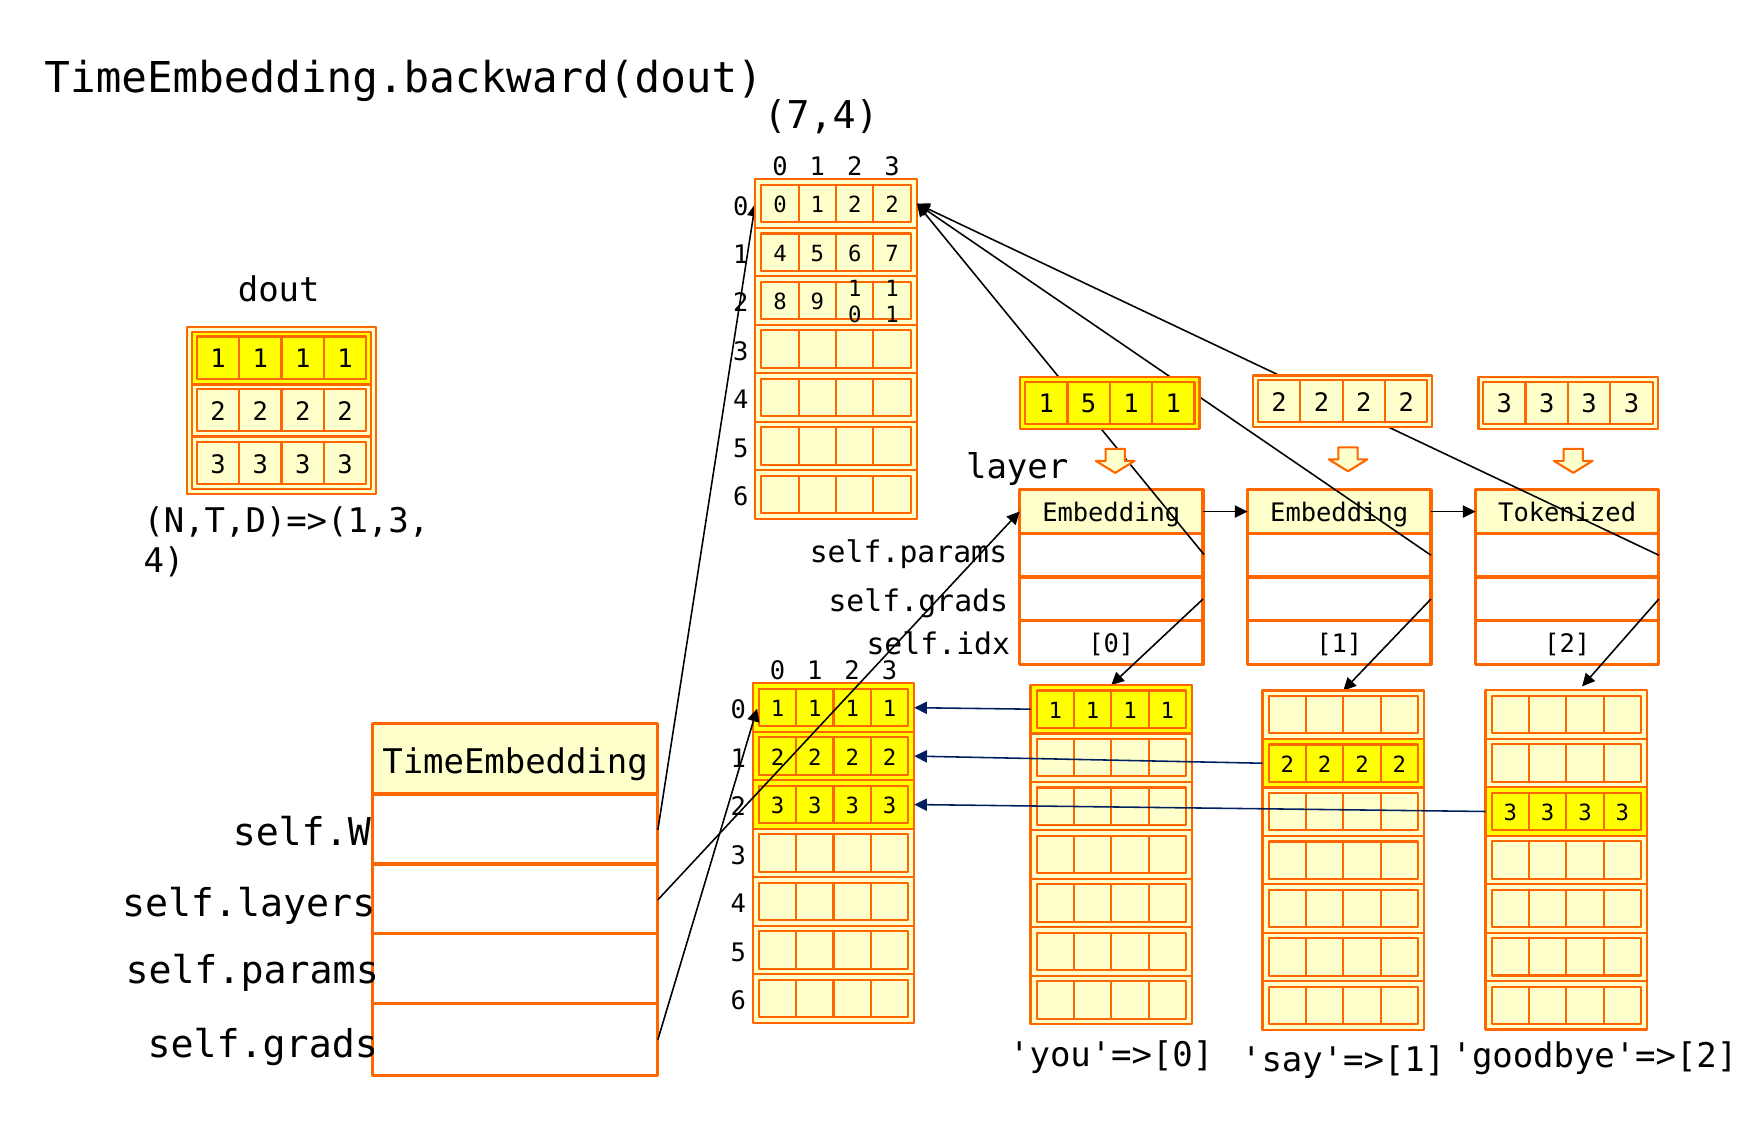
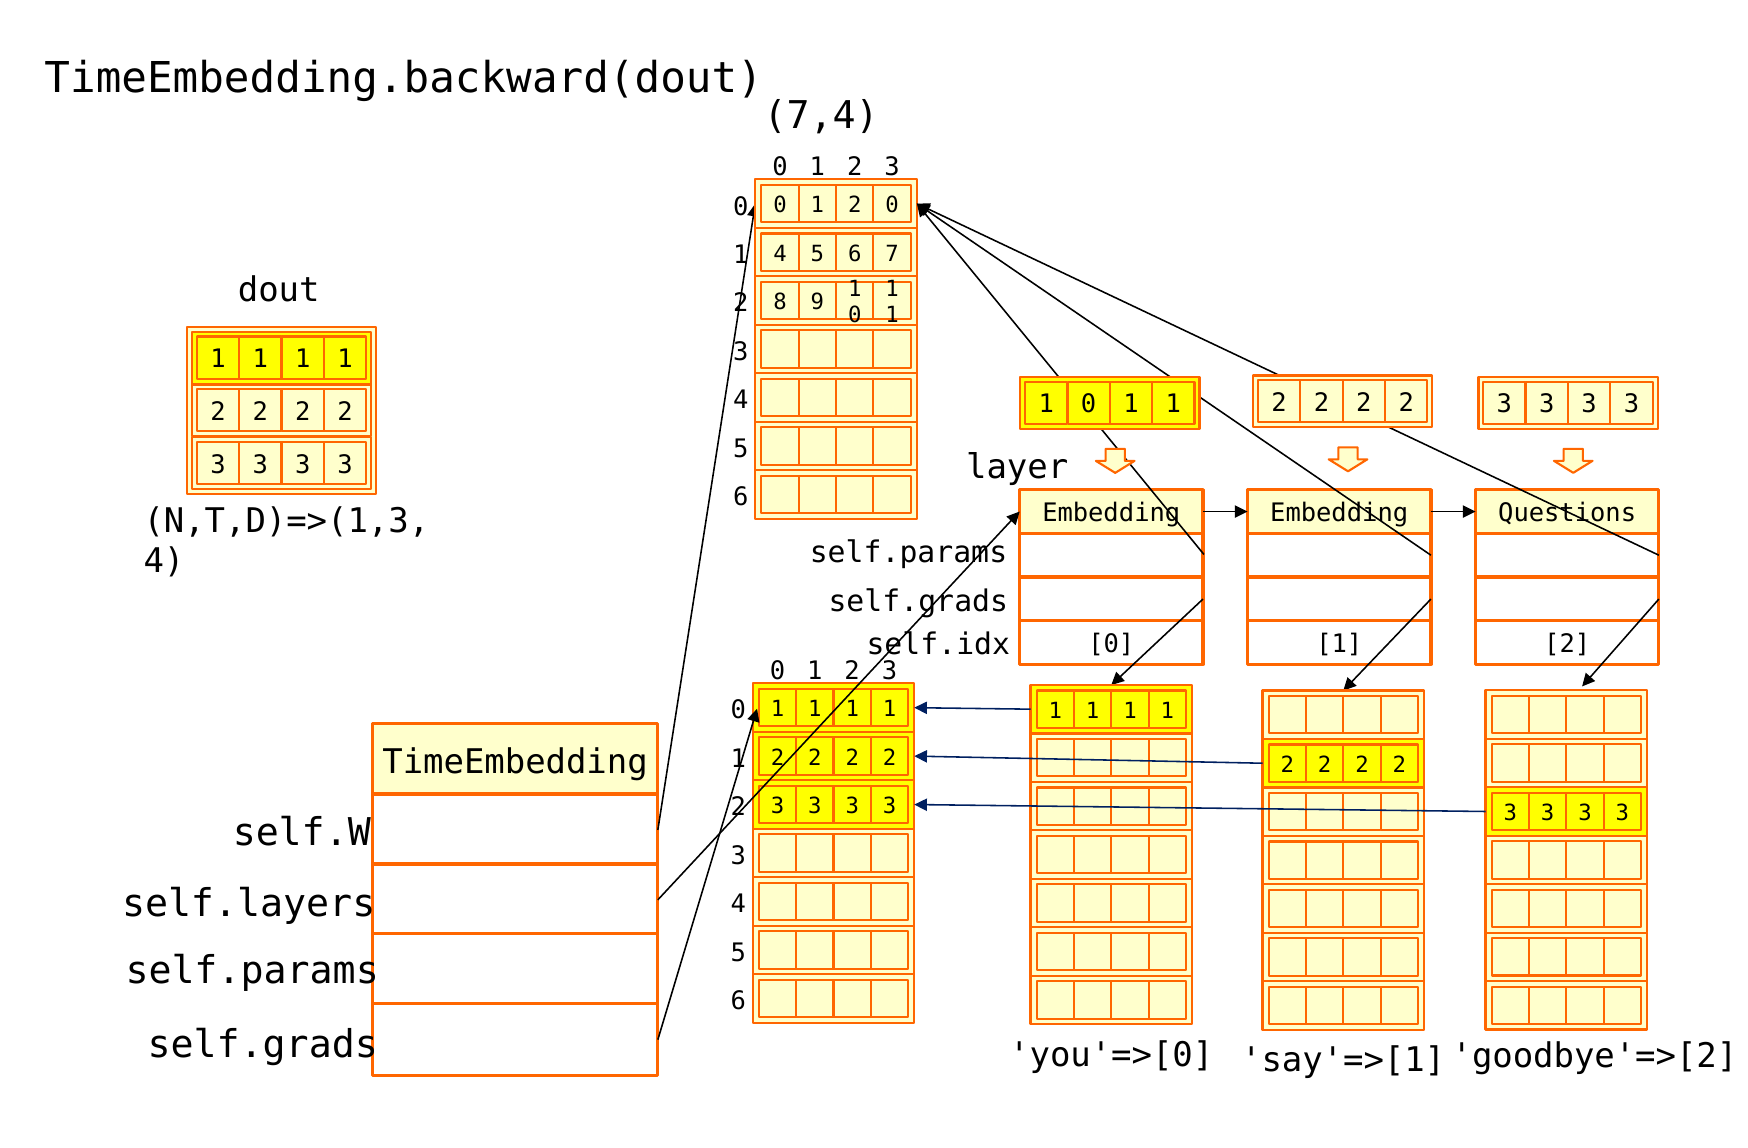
0 1 2 2: 2 -> 0 (892, 205)
5: 5 -> 0 (1089, 405)
Tokenized: Tokenized -> Questions (1567, 513)
